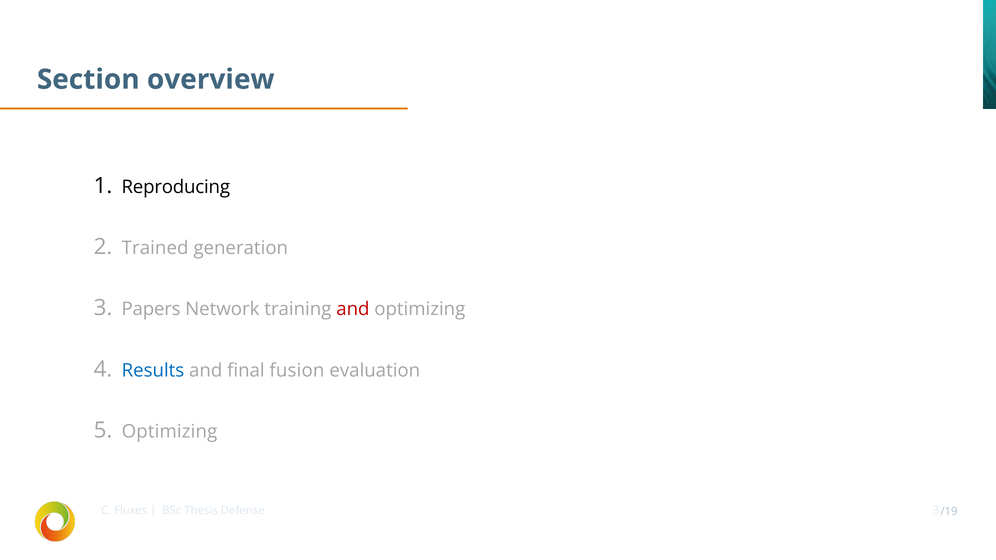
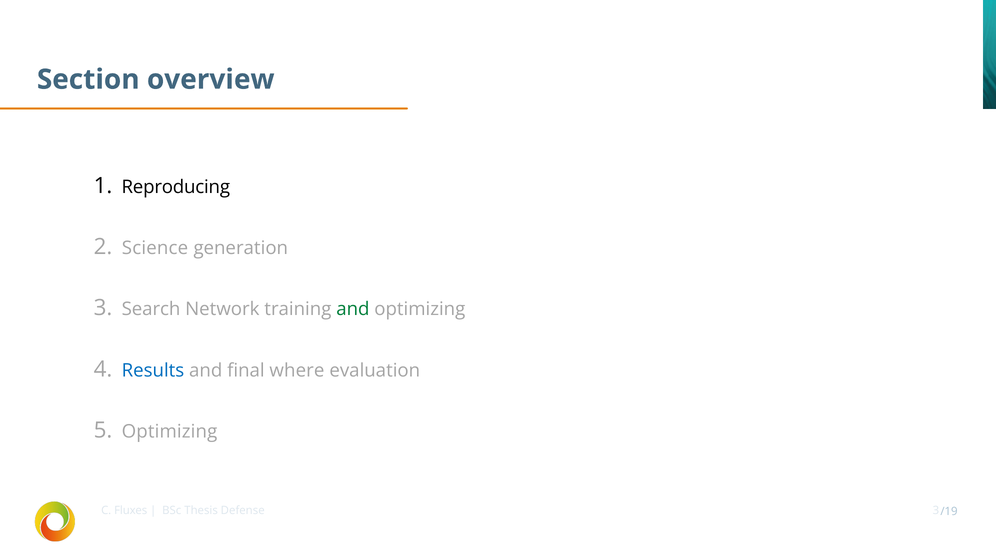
Trained: Trained -> Science (155, 248)
Papers: Papers -> Search (151, 309)
and colour: red -> green (353, 309)
fusion: fusion -> where (297, 371)
